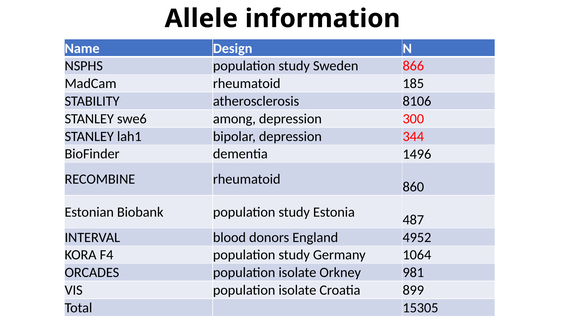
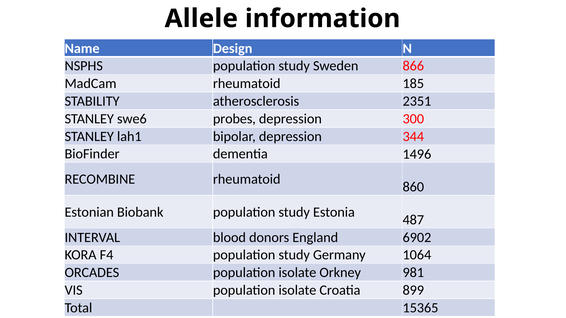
8106: 8106 -> 2351 (417, 101)
among: among -> probes (234, 119)
4952: 4952 -> 6902 (417, 238)
15305: 15305 -> 15365 (420, 308)
